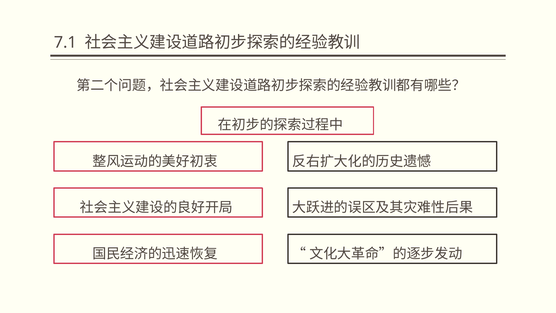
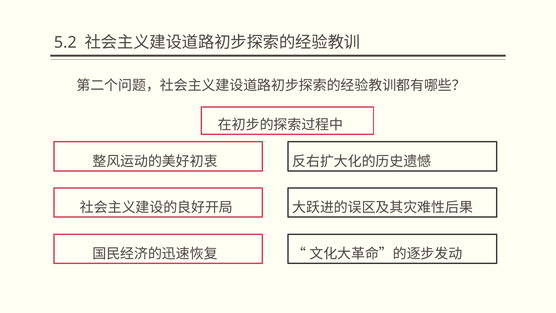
7.1: 7.1 -> 5.2 (65, 43)
